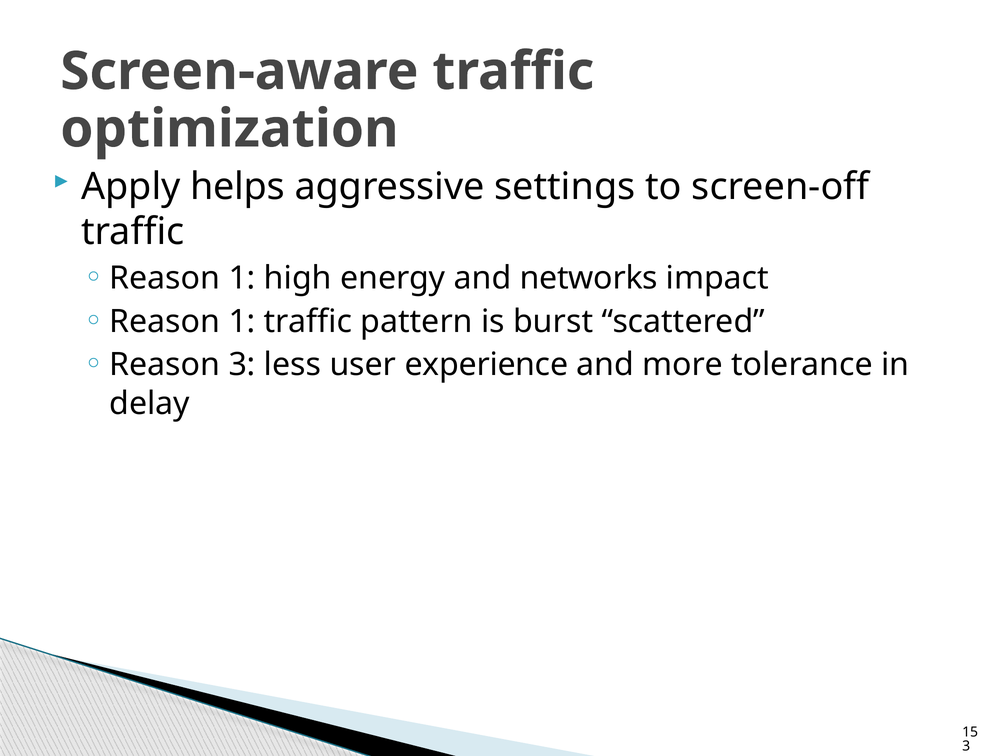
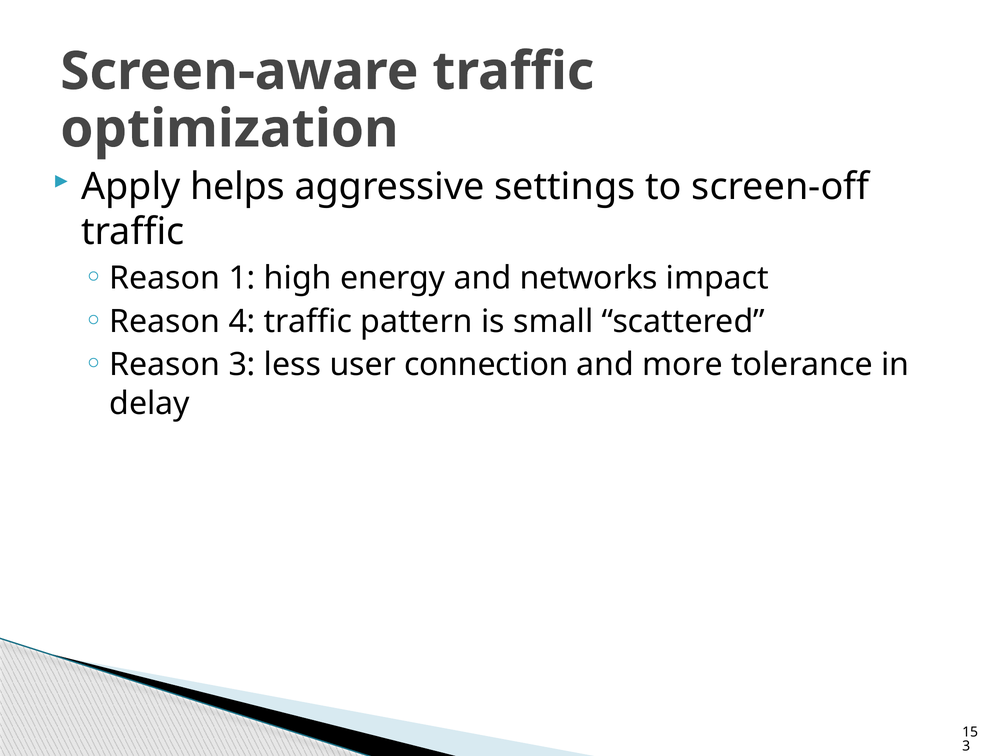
1: 1 -> 4 (242, 321)
burst: burst -> small (553, 321)
experience: experience -> connection (486, 364)
